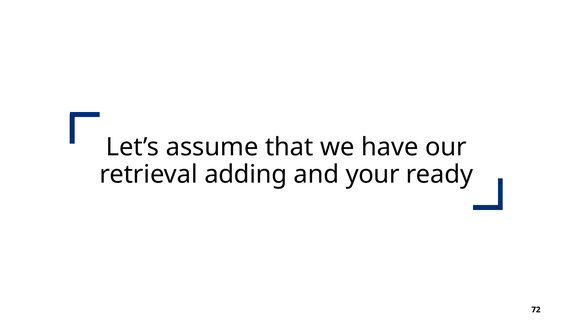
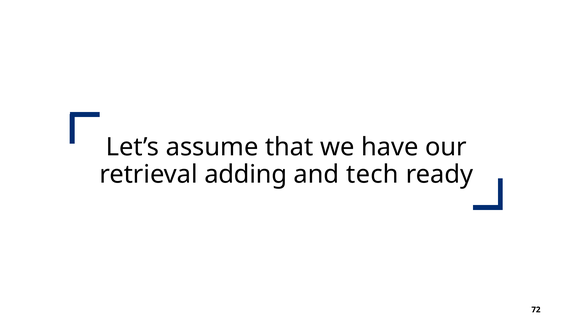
your: your -> tech (372, 175)
